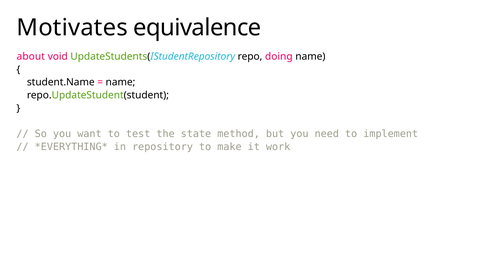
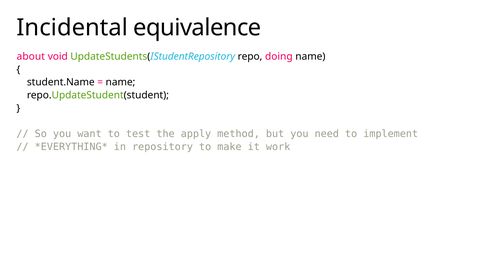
Motivates: Motivates -> Incidental (72, 28)
state: state -> apply (196, 134)
